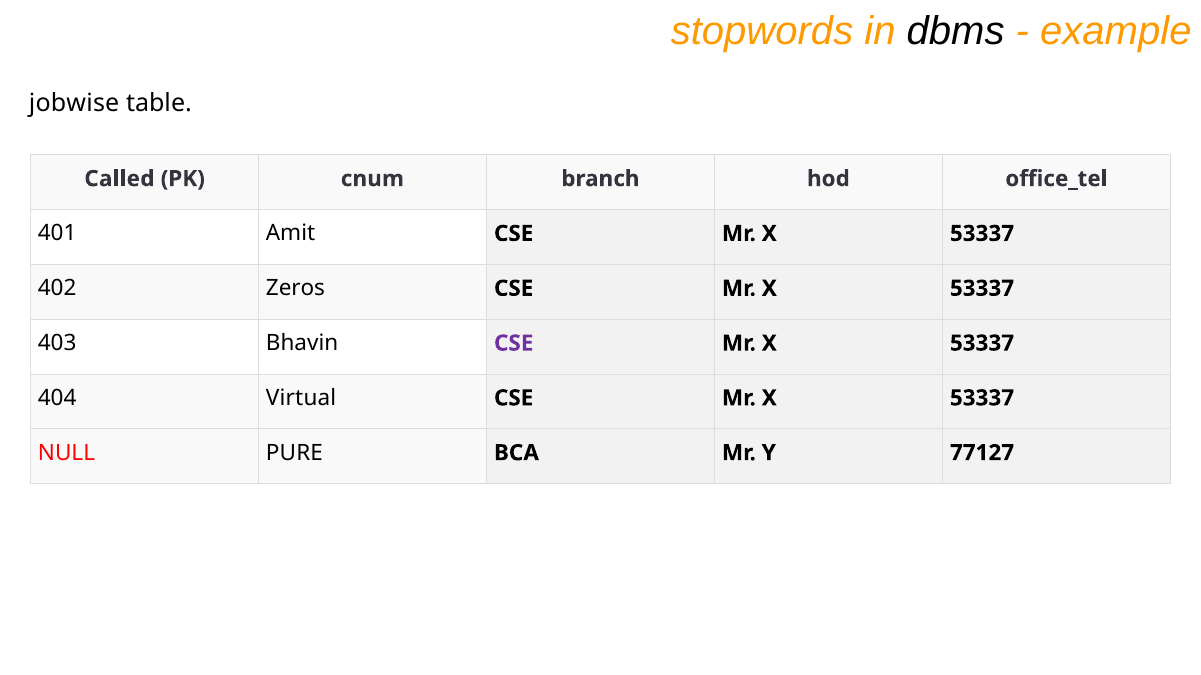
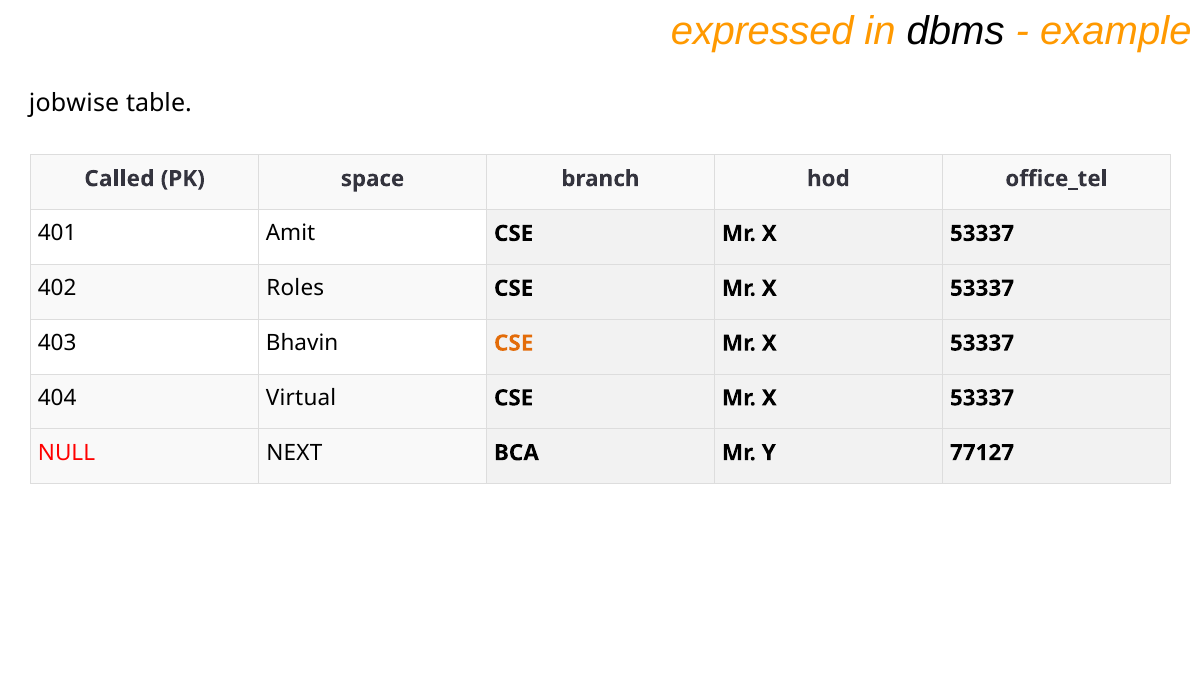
stopwords: stopwords -> expressed (762, 31)
cnum: cnum -> space (372, 179)
Zeros: Zeros -> Roles (295, 289)
CSE colour: purple -> orange (514, 343)
PURE: PURE -> NEXT (294, 453)
